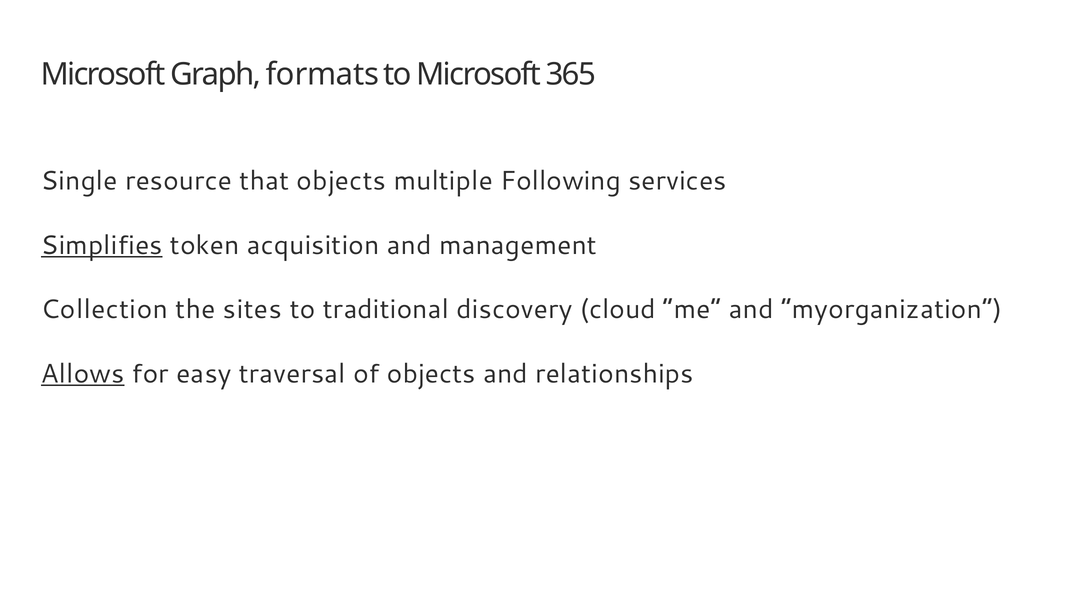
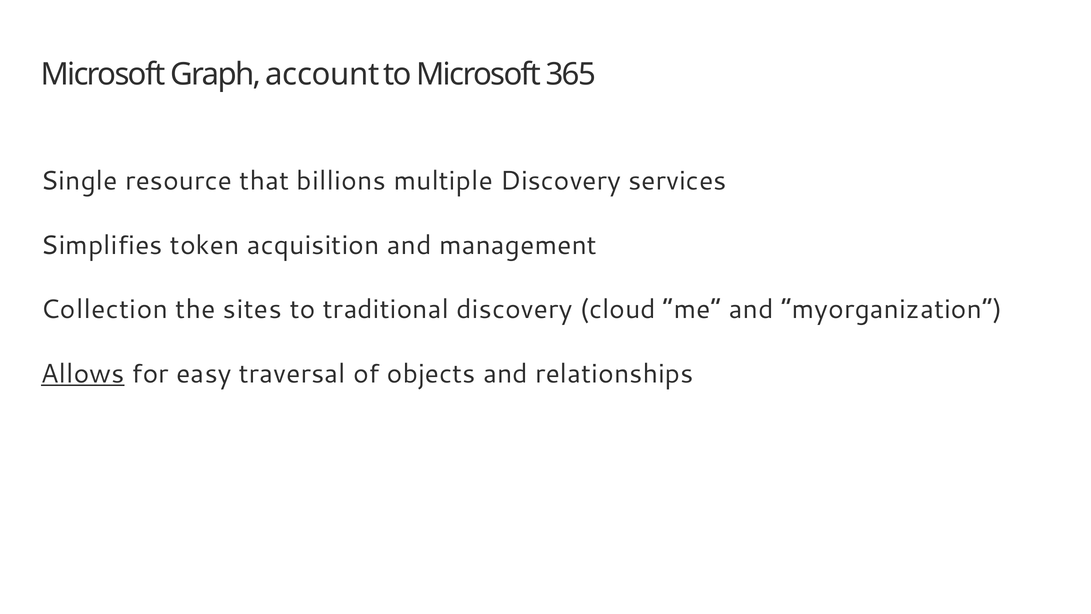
formats: formats -> account (322, 75)
that objects: objects -> billions (341, 181)
multiple Following: Following -> Discovery (561, 181)
Simplifies underline: present -> none (102, 245)
